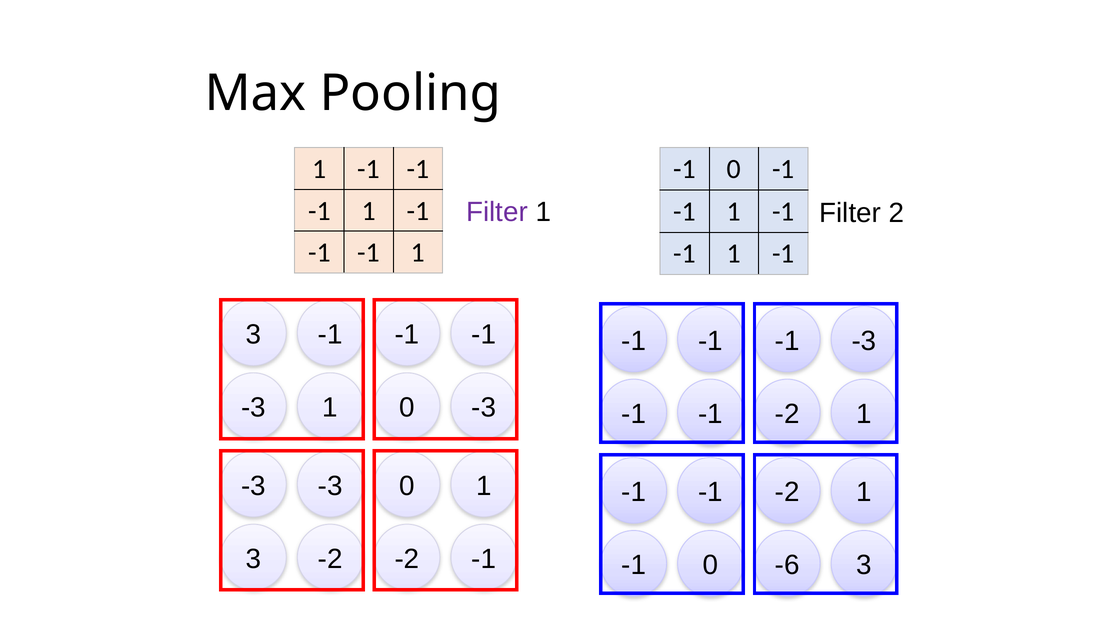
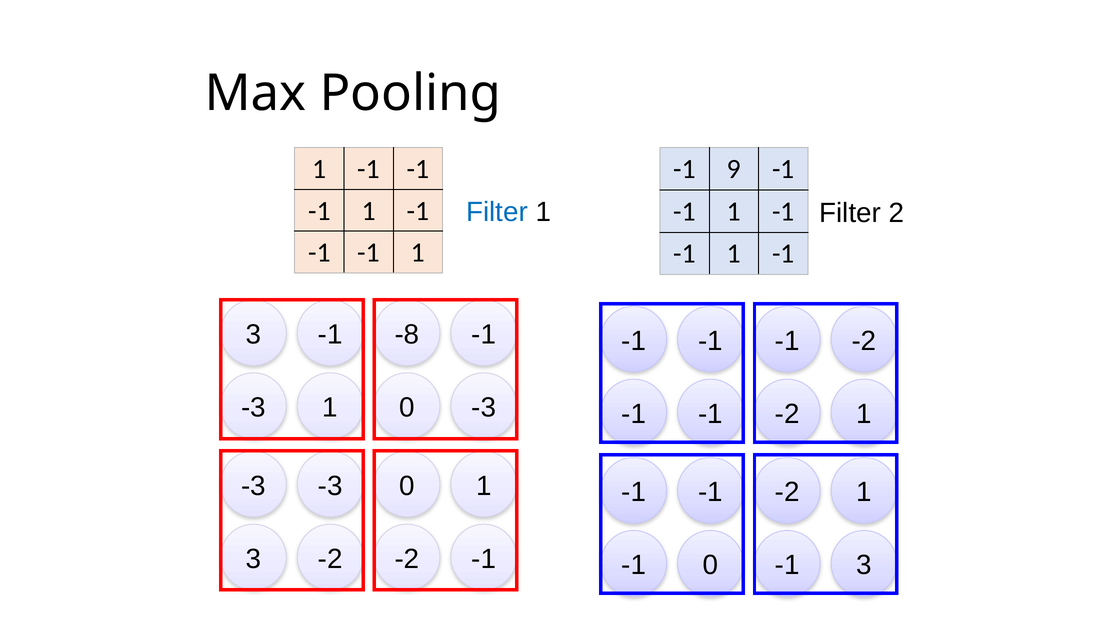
0: 0 -> 9 (734, 169)
Filter colour: purple -> blue (497, 212)
3 -1 -1: -1 -> -8 (407, 334)
-3: -3 -> -2 (864, 341)
0 -6: -6 -> -1 (787, 565)
